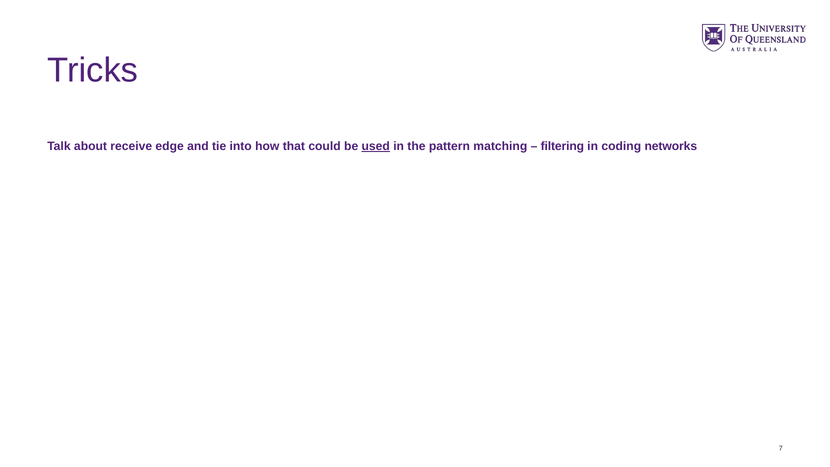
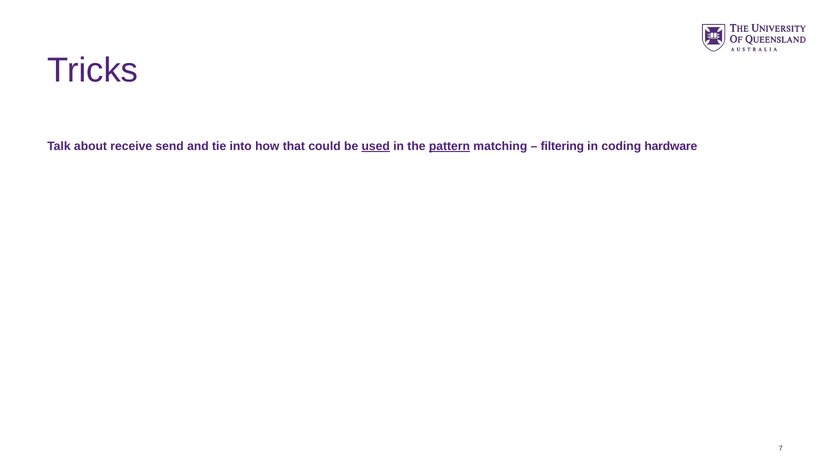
edge: edge -> send (170, 146)
pattern underline: none -> present (449, 146)
networks: networks -> hardware (671, 146)
